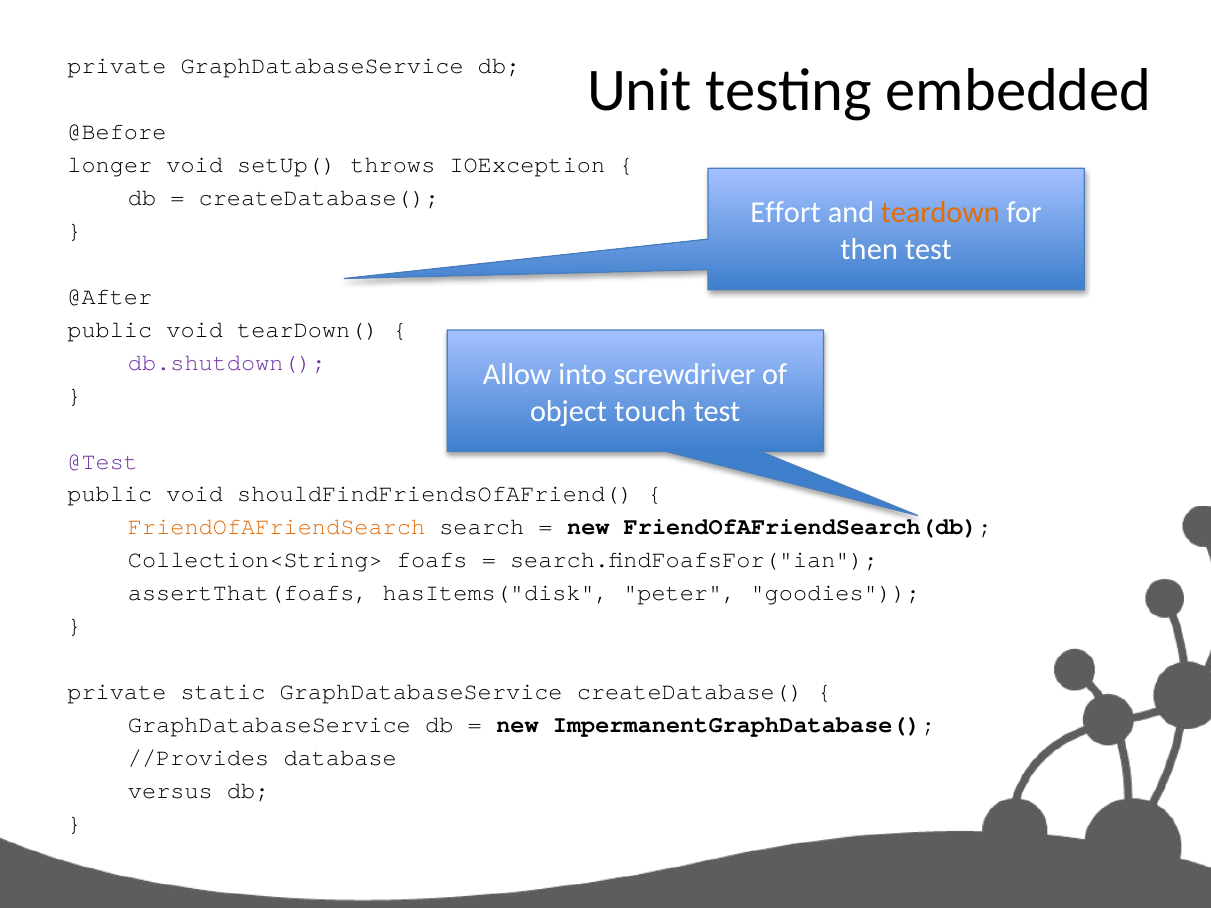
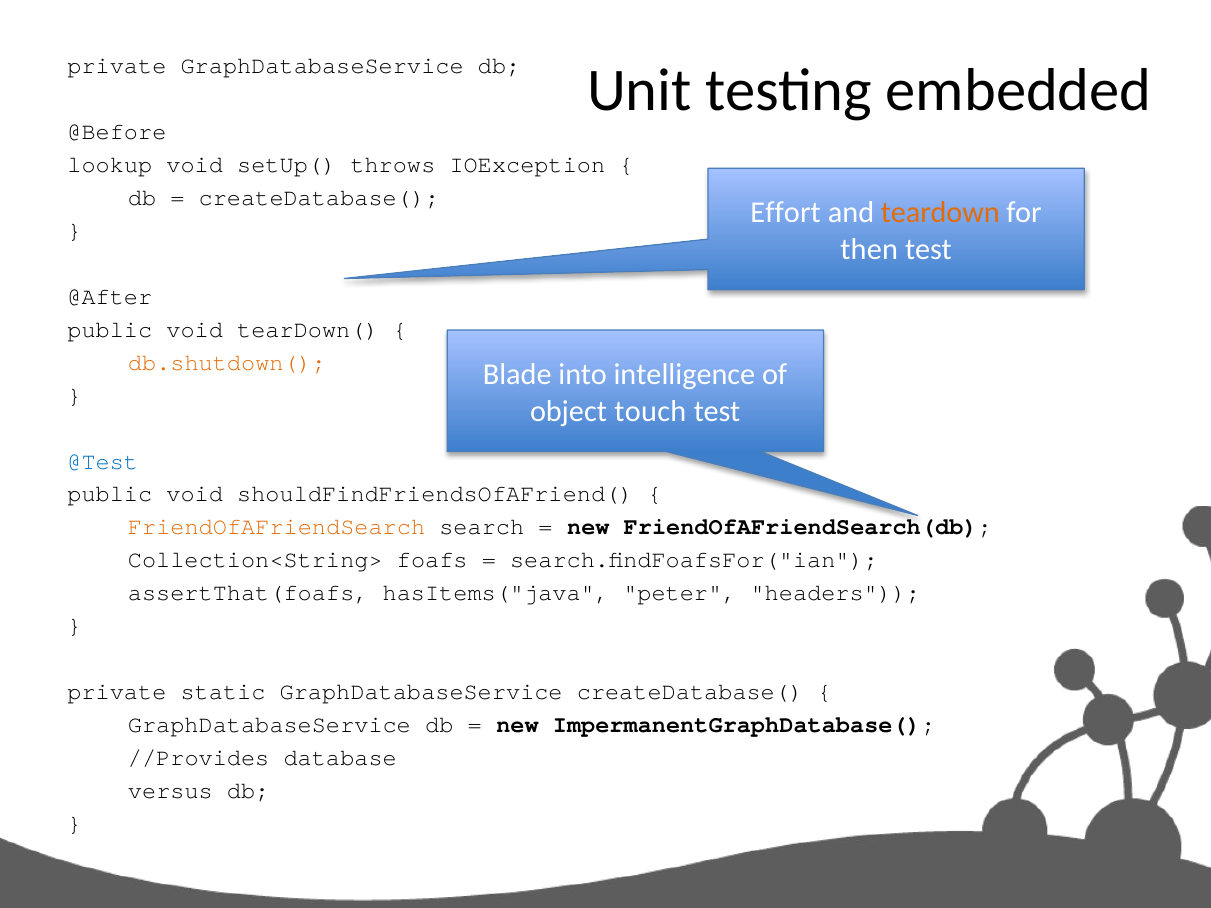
longer: longer -> lookup (110, 164)
db.shutdown( colour: purple -> orange (227, 362)
Allow: Allow -> Blade (517, 375)
screwdriver: screwdriver -> intelligence (684, 375)
@Test colour: purple -> blue (103, 461)
hasItems("disk: hasItems("disk -> hasItems("java (496, 593)
goodies: goodies -> headers (835, 593)
